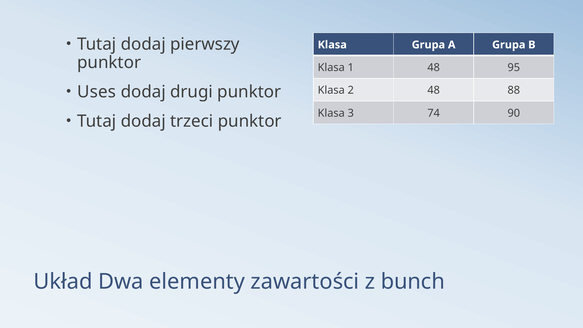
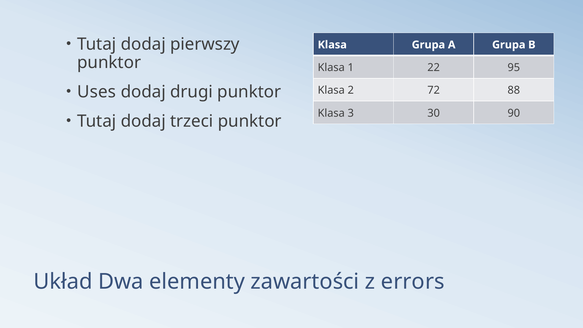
1 48: 48 -> 22 (434, 68)
2 48: 48 -> 72 (434, 90)
74: 74 -> 30 (434, 113)
bunch: bunch -> errors (413, 282)
